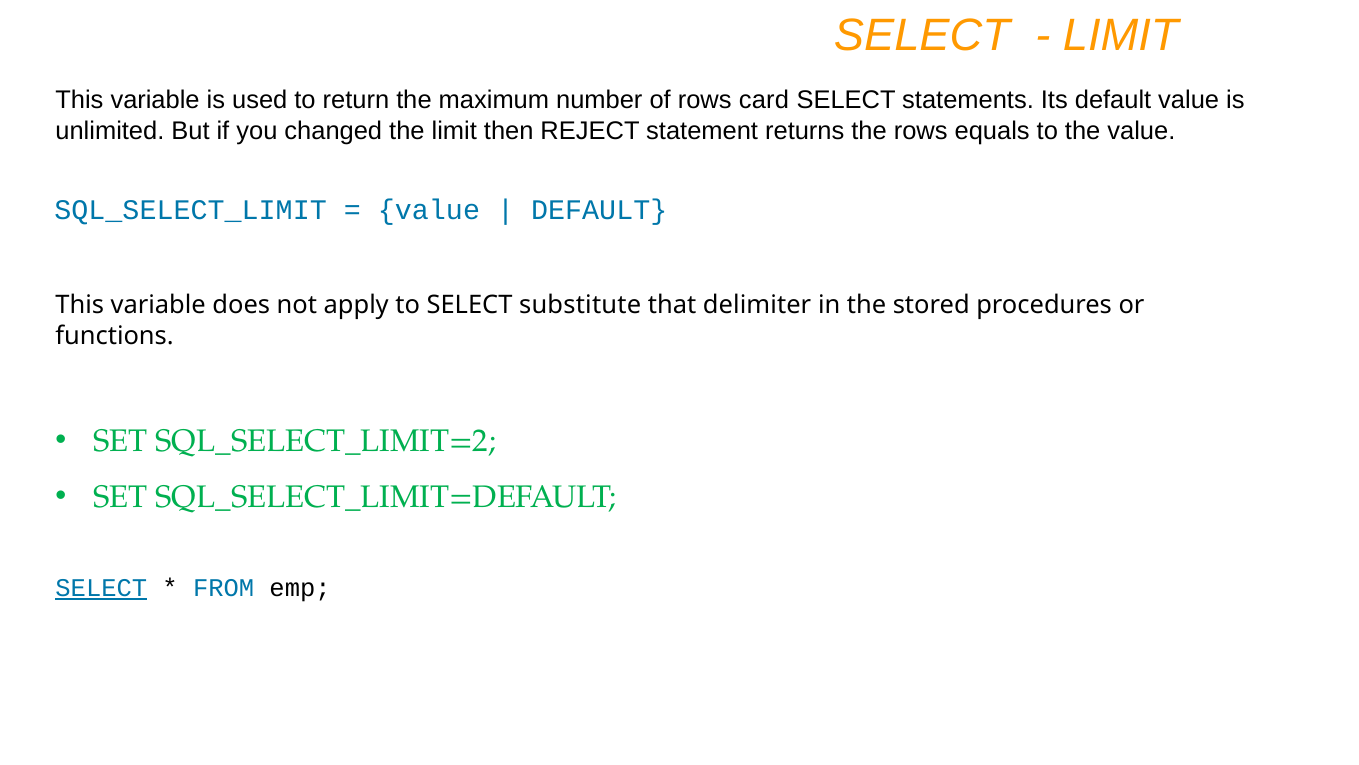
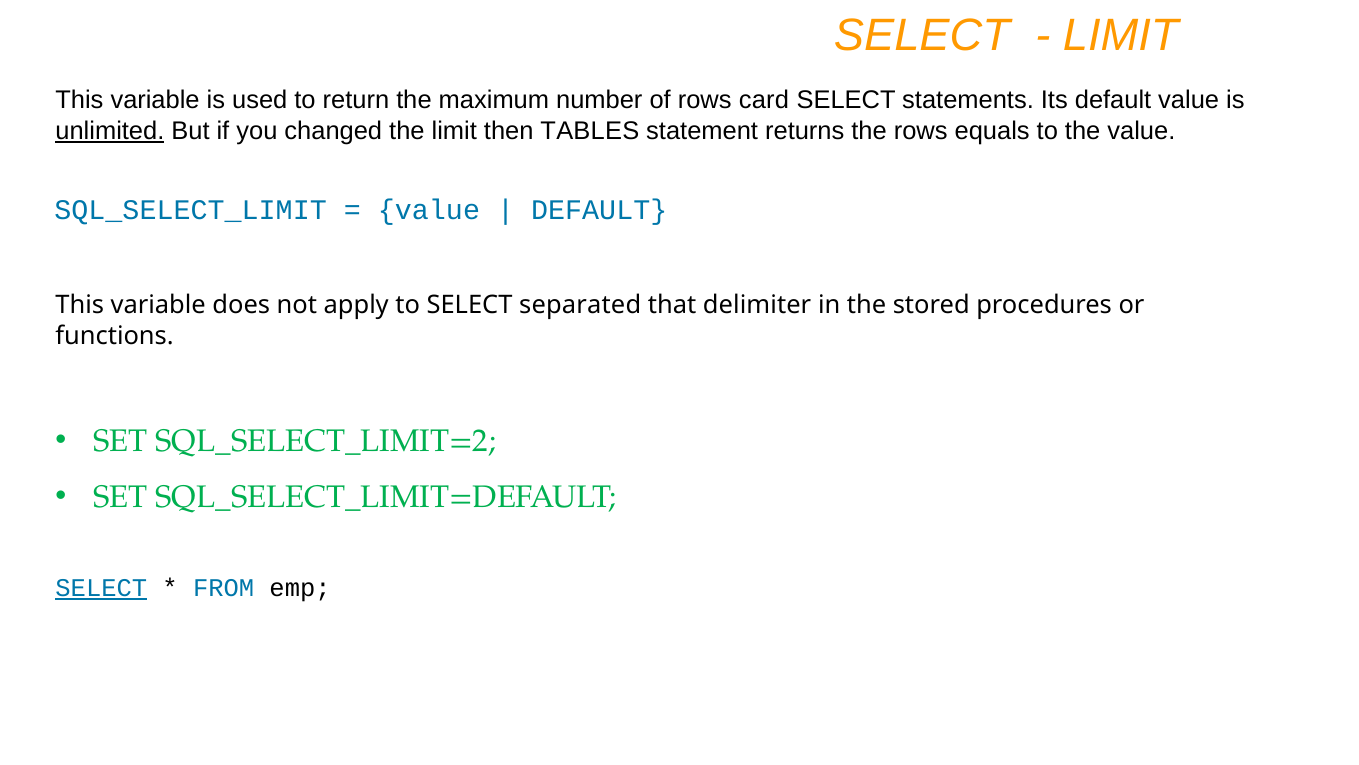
unlimited underline: none -> present (110, 131)
REJECT: REJECT -> TABLES (590, 131)
substitute: substitute -> separated (580, 305)
